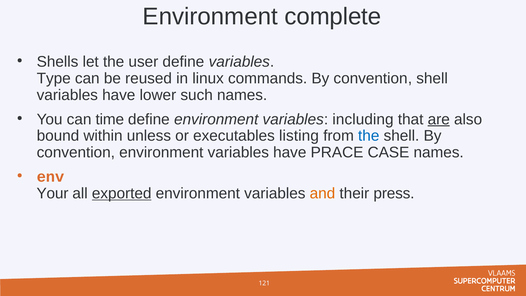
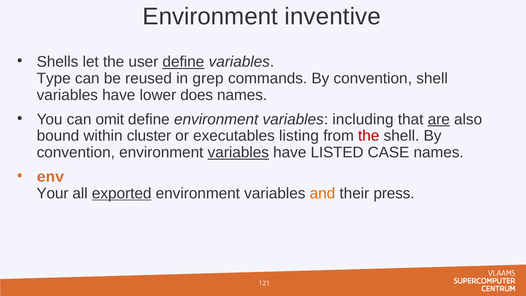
complete: complete -> inventive (333, 16)
define underline: none -> present (183, 62)
linux: linux -> grep (208, 78)
such: such -> does (197, 95)
time: time -> omit (110, 119)
unless: unless -> cluster (149, 136)
the colour: blue -> red (369, 136)
variables underline: none -> present (238, 152)
PRACE: PRACE -> LISTED (337, 152)
